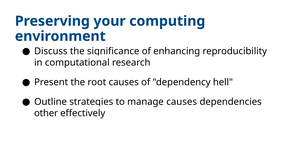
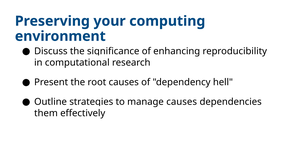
other: other -> them (46, 113)
